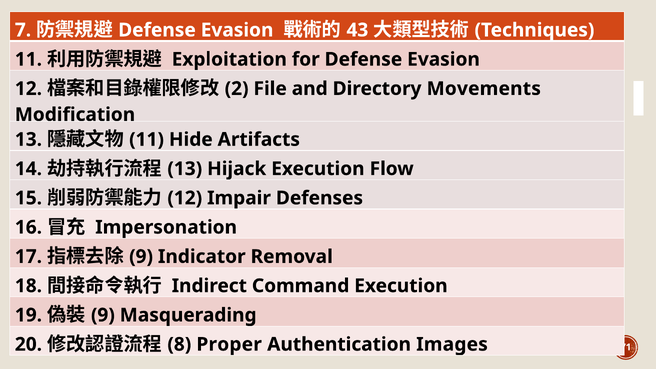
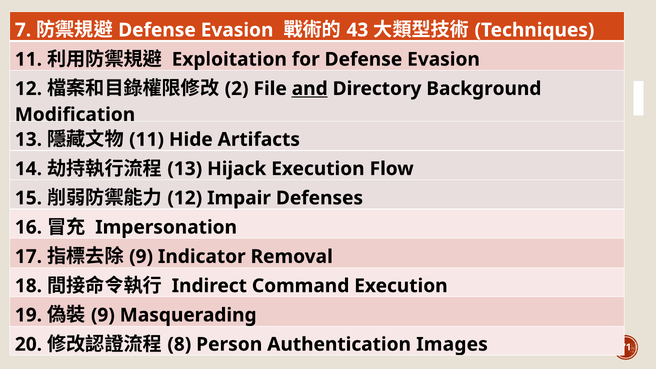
and underline: none -> present (310, 89)
Movements: Movements -> Background (484, 89)
Proper: Proper -> Person (229, 344)
